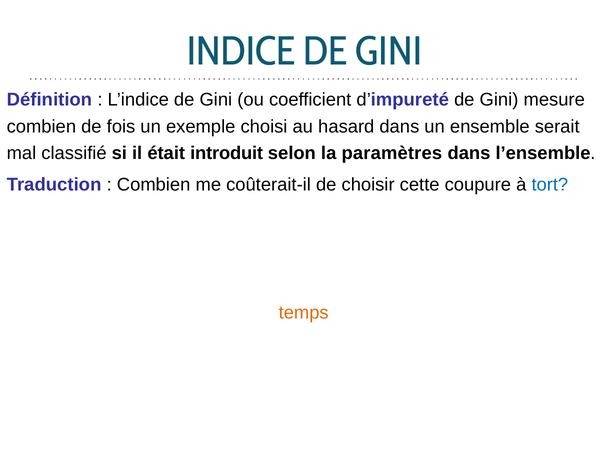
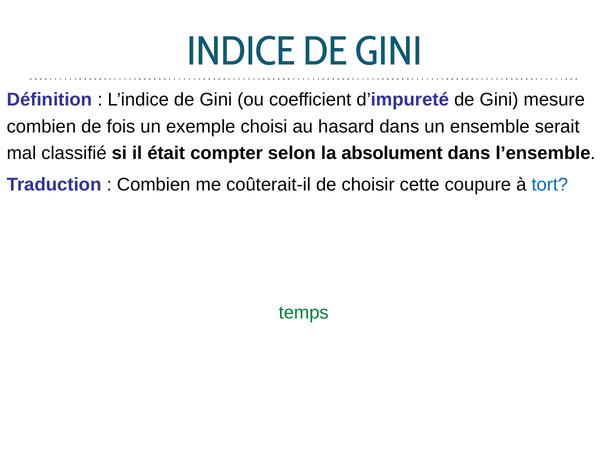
introduit: introduit -> compter (227, 154)
paramètres: paramètres -> absolument (392, 154)
temps colour: orange -> green (304, 313)
